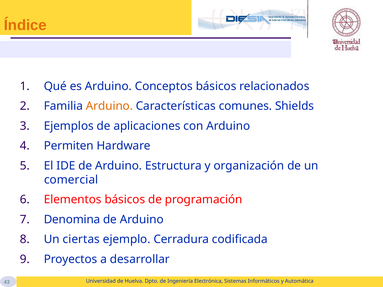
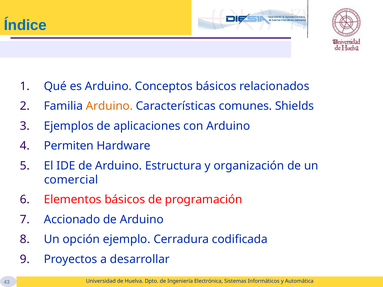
Índice colour: orange -> blue (25, 25)
Denomina: Denomina -> Accionado (72, 220)
ciertas: ciertas -> opción (81, 240)
